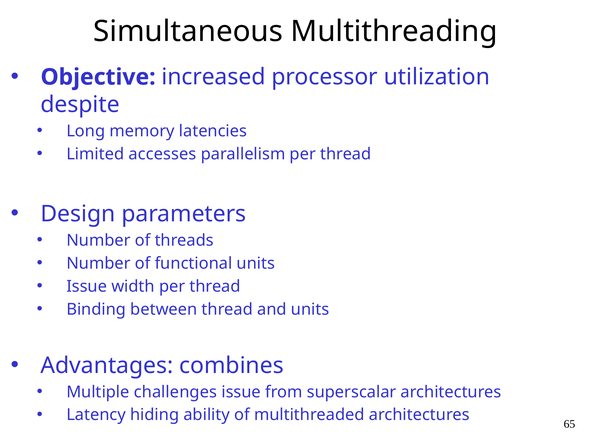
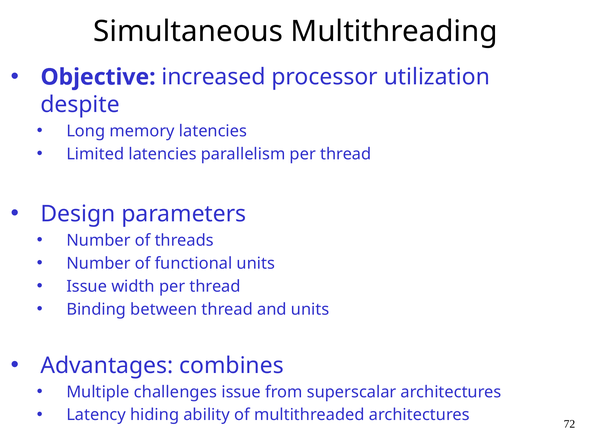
Limited accesses: accesses -> latencies (163, 154)
65: 65 -> 72 (569, 424)
